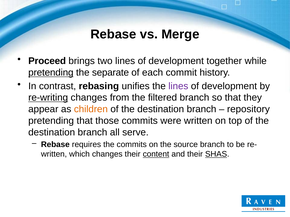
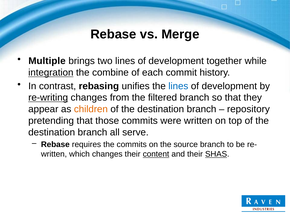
Proceed: Proceed -> Multiple (47, 61)
pretending: pretending -> integration (51, 73)
separate: separate -> combine (110, 73)
lines colour: purple -> blue (178, 86)
